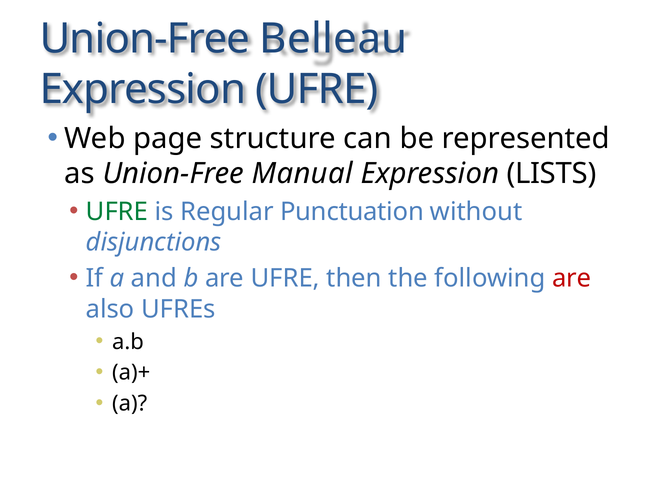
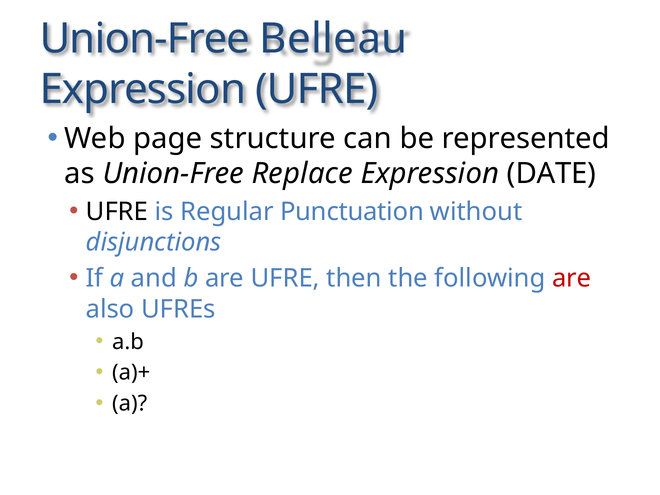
Manual: Manual -> Replace (302, 174)
LISTS: LISTS -> DATE (552, 174)
UFRE colour: green -> black (117, 212)
